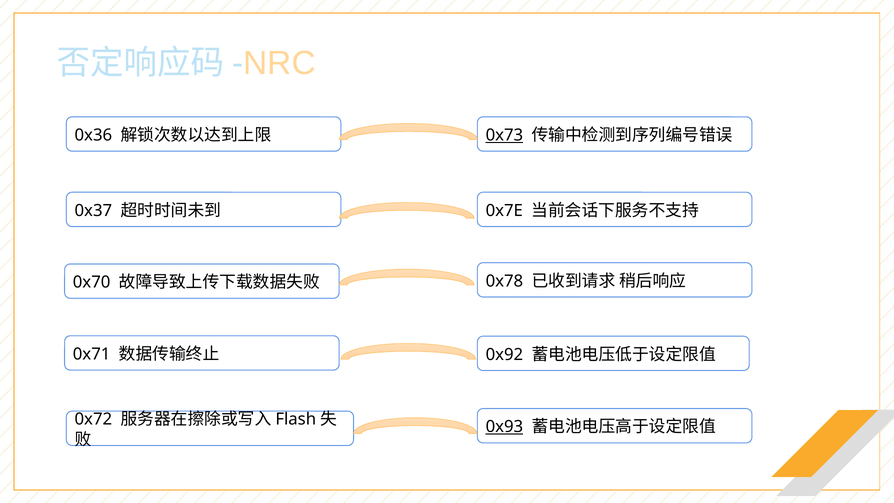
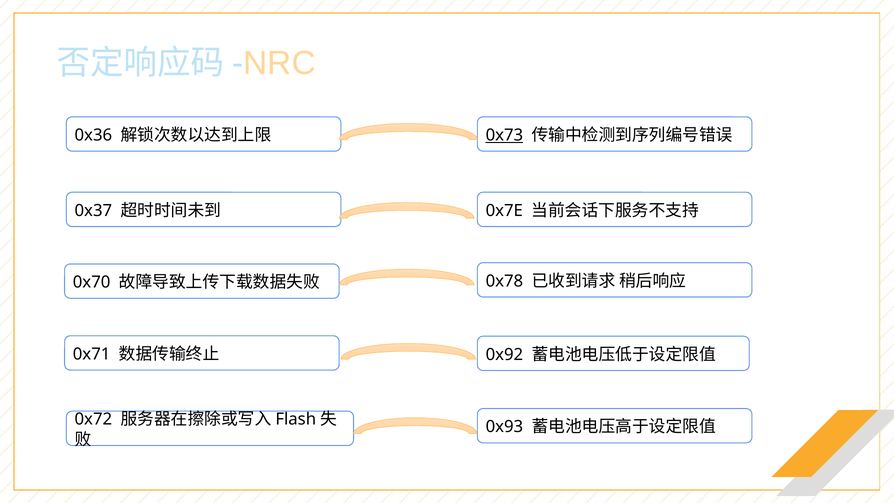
0x93 underline: present -> none (504, 427)
